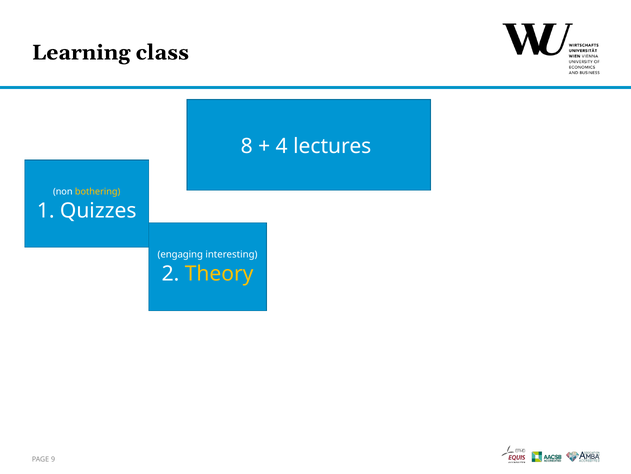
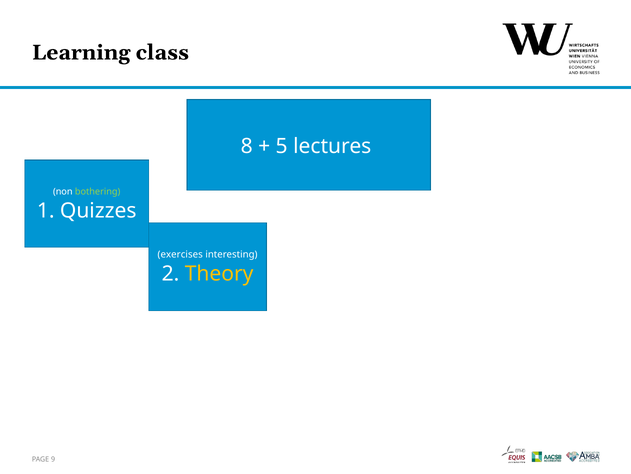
4: 4 -> 5 (282, 146)
bothering colour: yellow -> light green (98, 191)
engaging: engaging -> exercises (180, 254)
